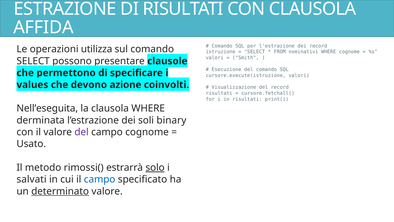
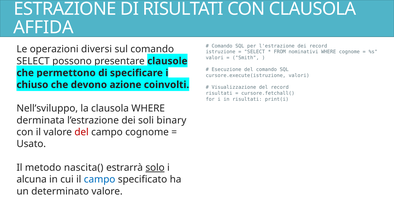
utilizza: utilizza -> diversi (97, 49)
values: values -> chiuso (32, 85)
Nell’eseguita: Nell’eseguita -> Nell’sviluppo (47, 108)
del colour: purple -> red (82, 132)
rimossi(: rimossi( -> nascita( (84, 167)
salvati: salvati -> alcuna (32, 179)
determinato underline: present -> none (60, 191)
